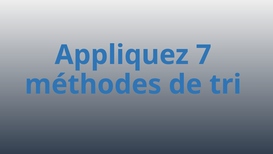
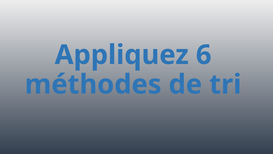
7: 7 -> 6 (204, 55)
